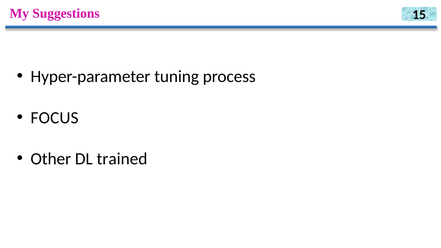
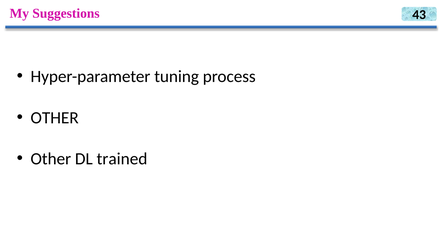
15: 15 -> 43 (419, 15)
FOCUS: FOCUS -> OTHER (55, 118)
